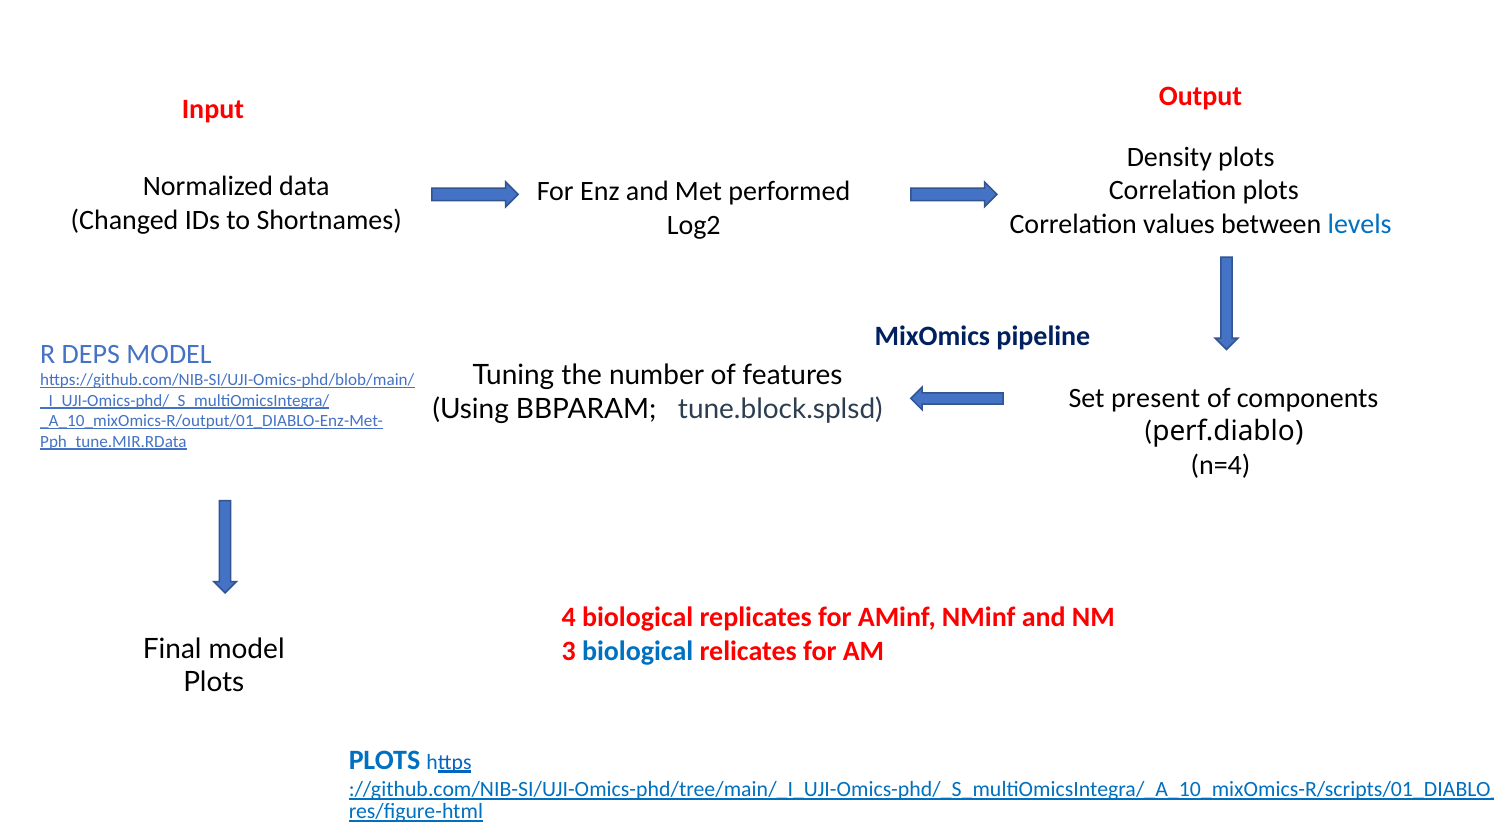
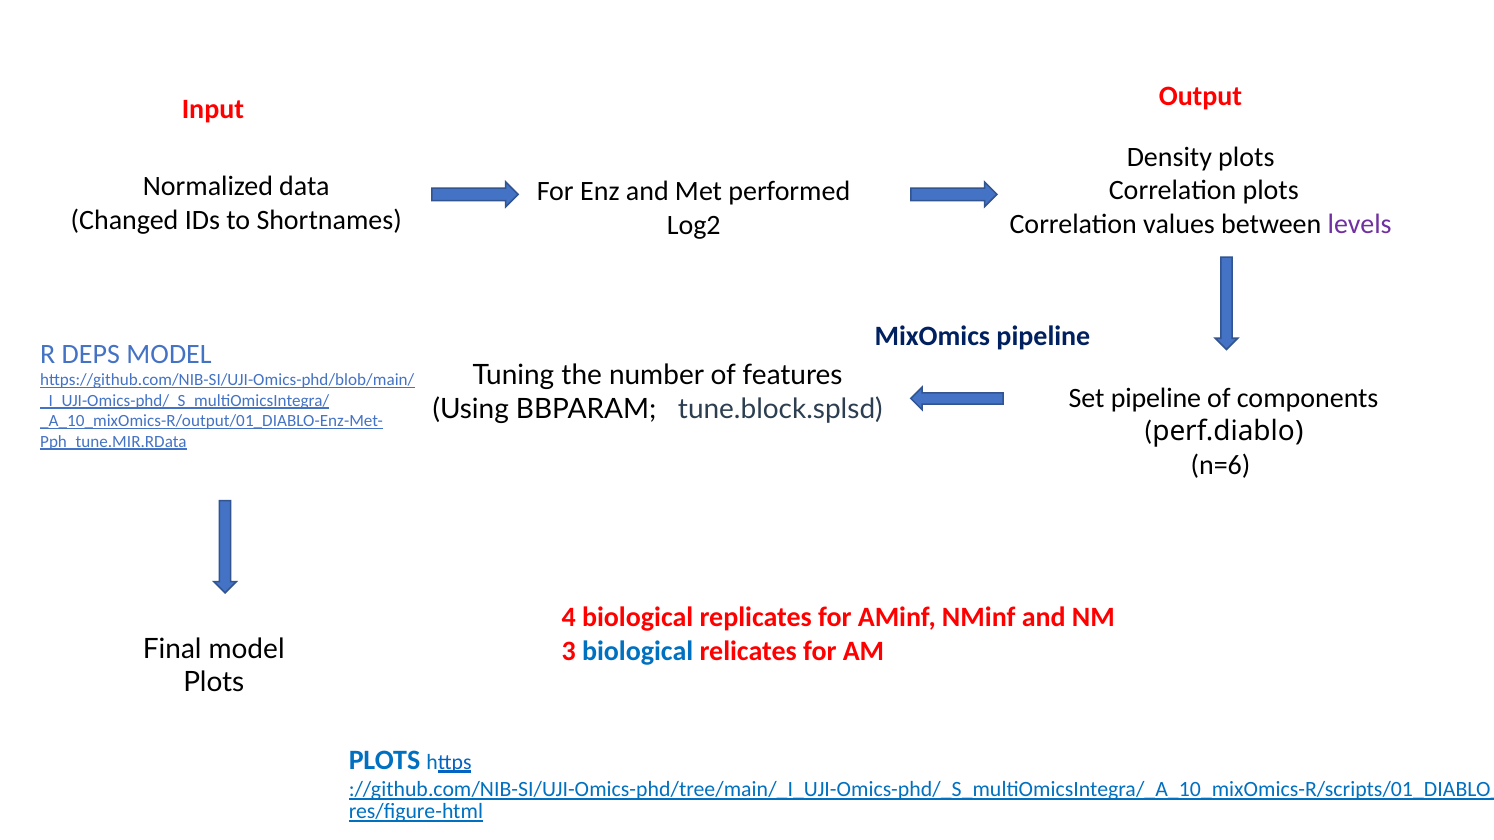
levels colour: blue -> purple (1360, 224)
Set present: present -> pipeline (1156, 398)
n=4: n=4 -> n=6 (1220, 465)
